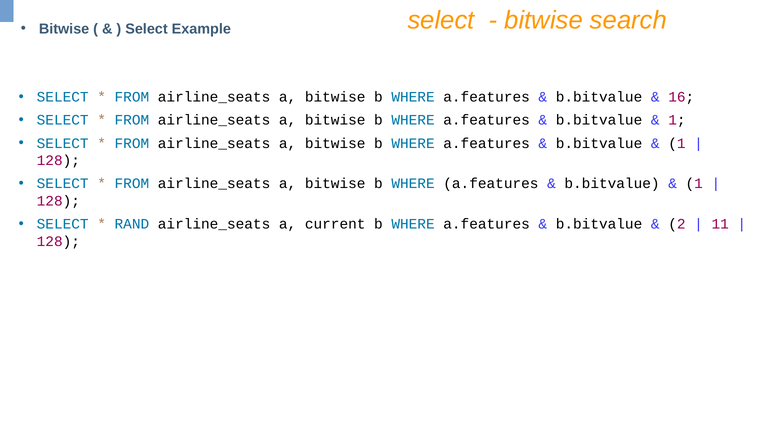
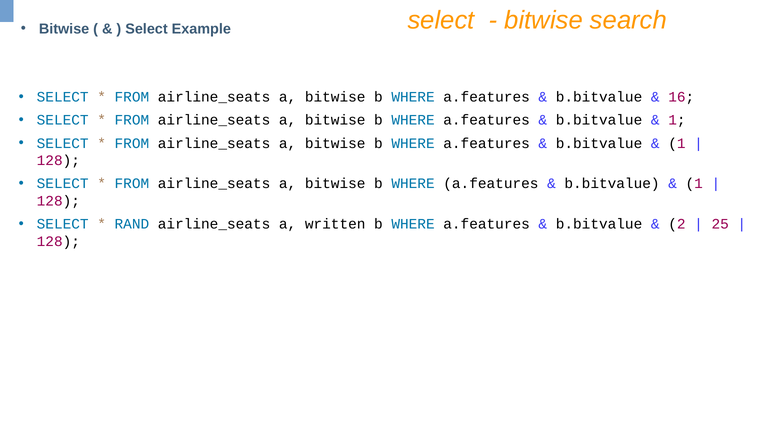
current: current -> written (335, 224)
11: 11 -> 25 (720, 224)
